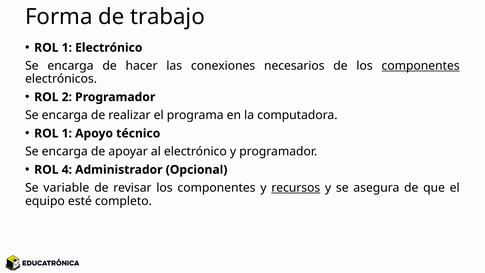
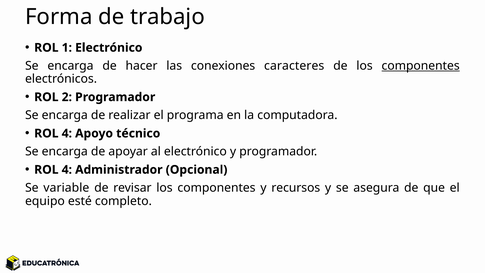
necesarios: necesarios -> caracteres (294, 66)
1: 1 -> 4 (67, 133)
recursos underline: present -> none (296, 188)
